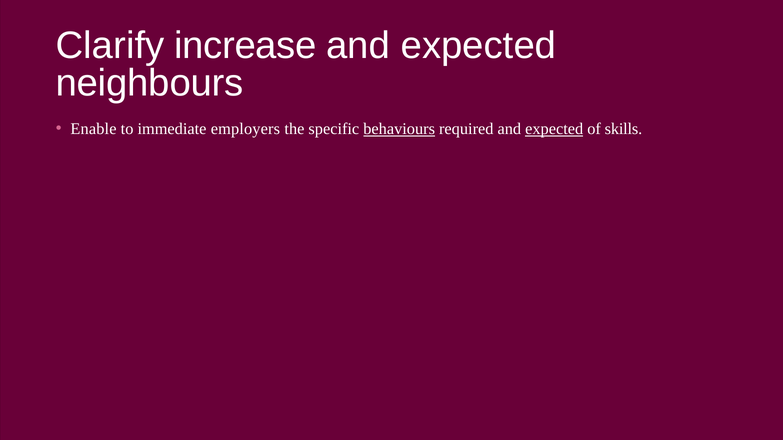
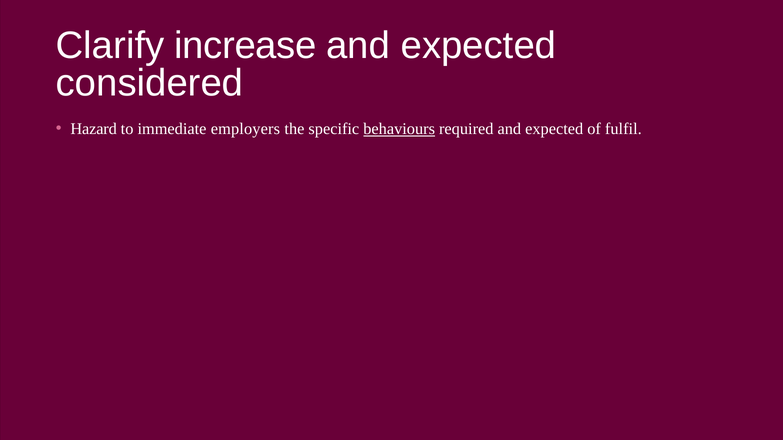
neighbours: neighbours -> considered (150, 83)
Enable: Enable -> Hazard (94, 129)
expected underline: present -> none (554, 129)
skills: skills -> fulfil (623, 129)
